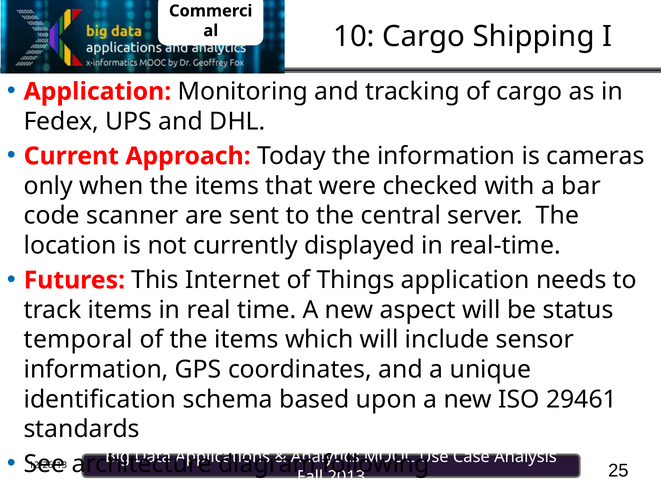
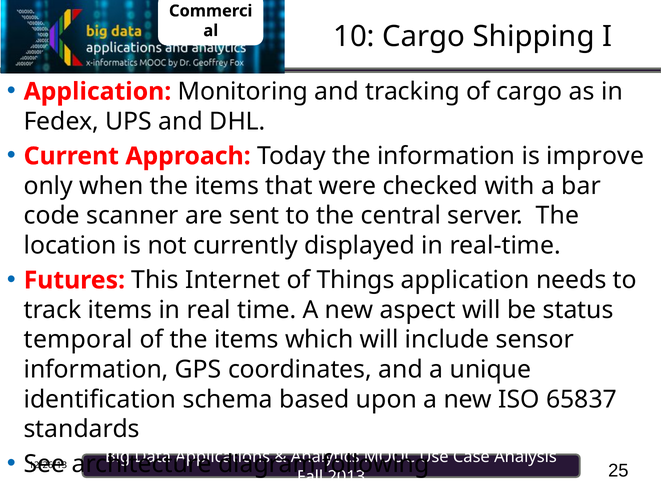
cameras: cameras -> improve (595, 156)
29461: 29461 -> 65837 (582, 399)
